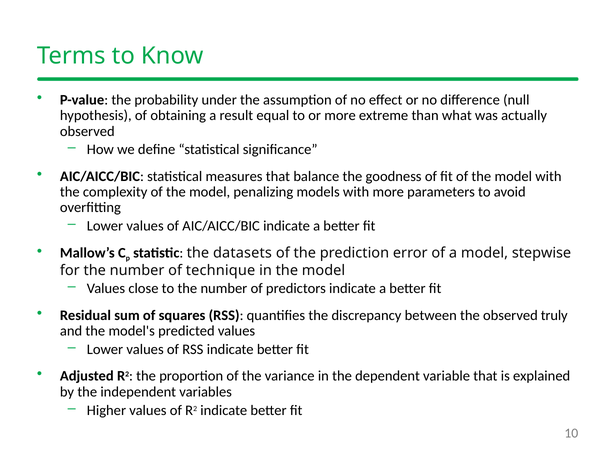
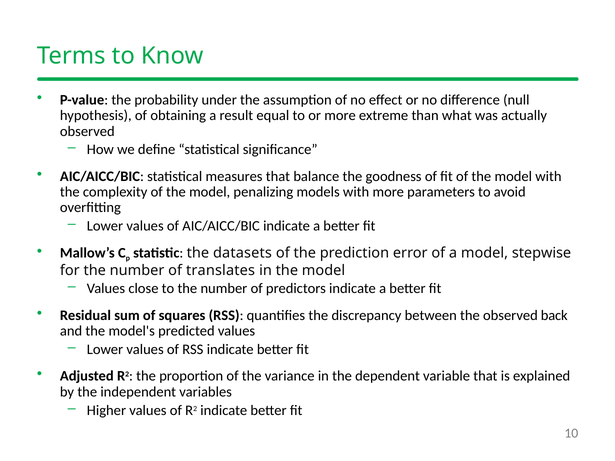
technique: technique -> translates (221, 270)
truly: truly -> back (554, 316)
